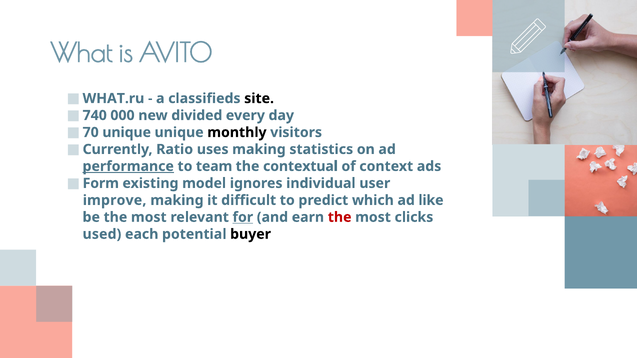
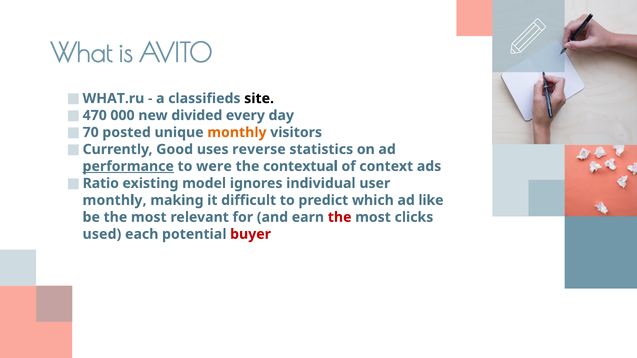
740: 740 -> 470 (95, 116)
70 unique: unique -> posted (127, 132)
monthly colour: black -> orange (237, 132)
Ratio: Ratio -> Good (175, 149)
uses making: making -> reverse (259, 149)
team: team -> were (214, 166)
Form: Form -> Ratio (101, 183)
improve: improve -> monthly (115, 200)
for underline: present -> none (243, 217)
buyer colour: black -> red (251, 234)
